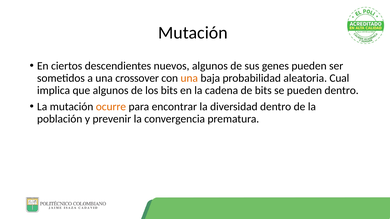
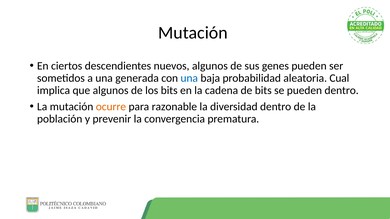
crossover: crossover -> generada (137, 78)
una colour: orange -> blue (189, 78)
encontrar: encontrar -> razonable (174, 107)
